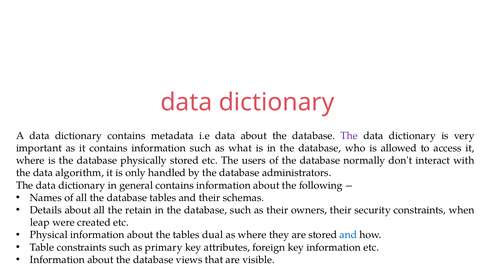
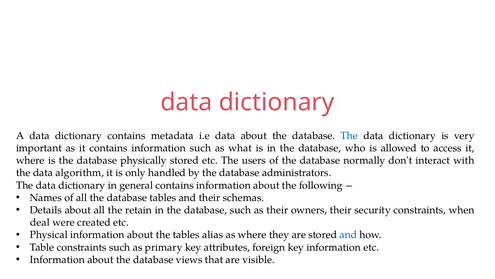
The colour: purple -> blue (349, 135)
leap: leap -> deal (40, 222)
dual: dual -> alias (213, 234)
